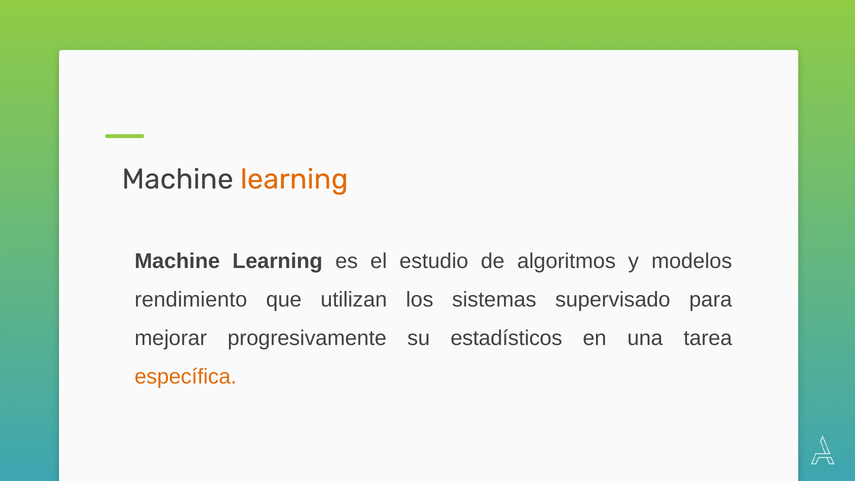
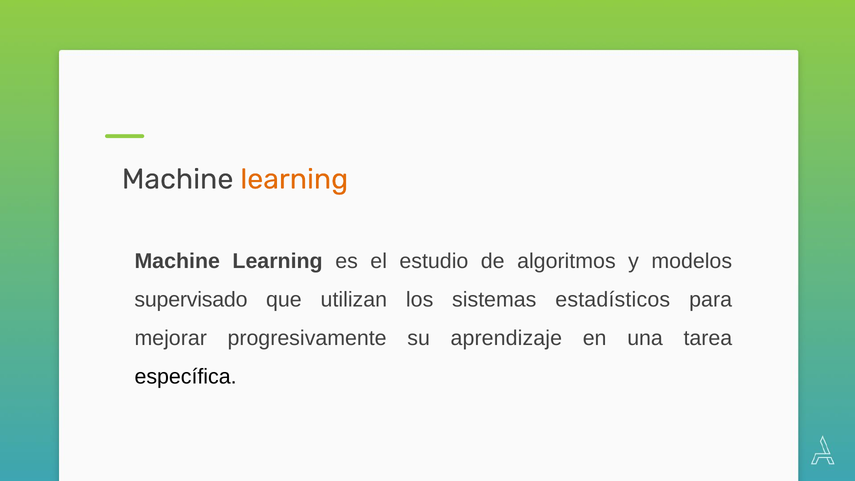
rendimiento: rendimiento -> supervisado (191, 300)
supervisado: supervisado -> estadísticos (613, 300)
estadísticos: estadísticos -> aprendizaje (506, 338)
específica colour: orange -> black (186, 377)
